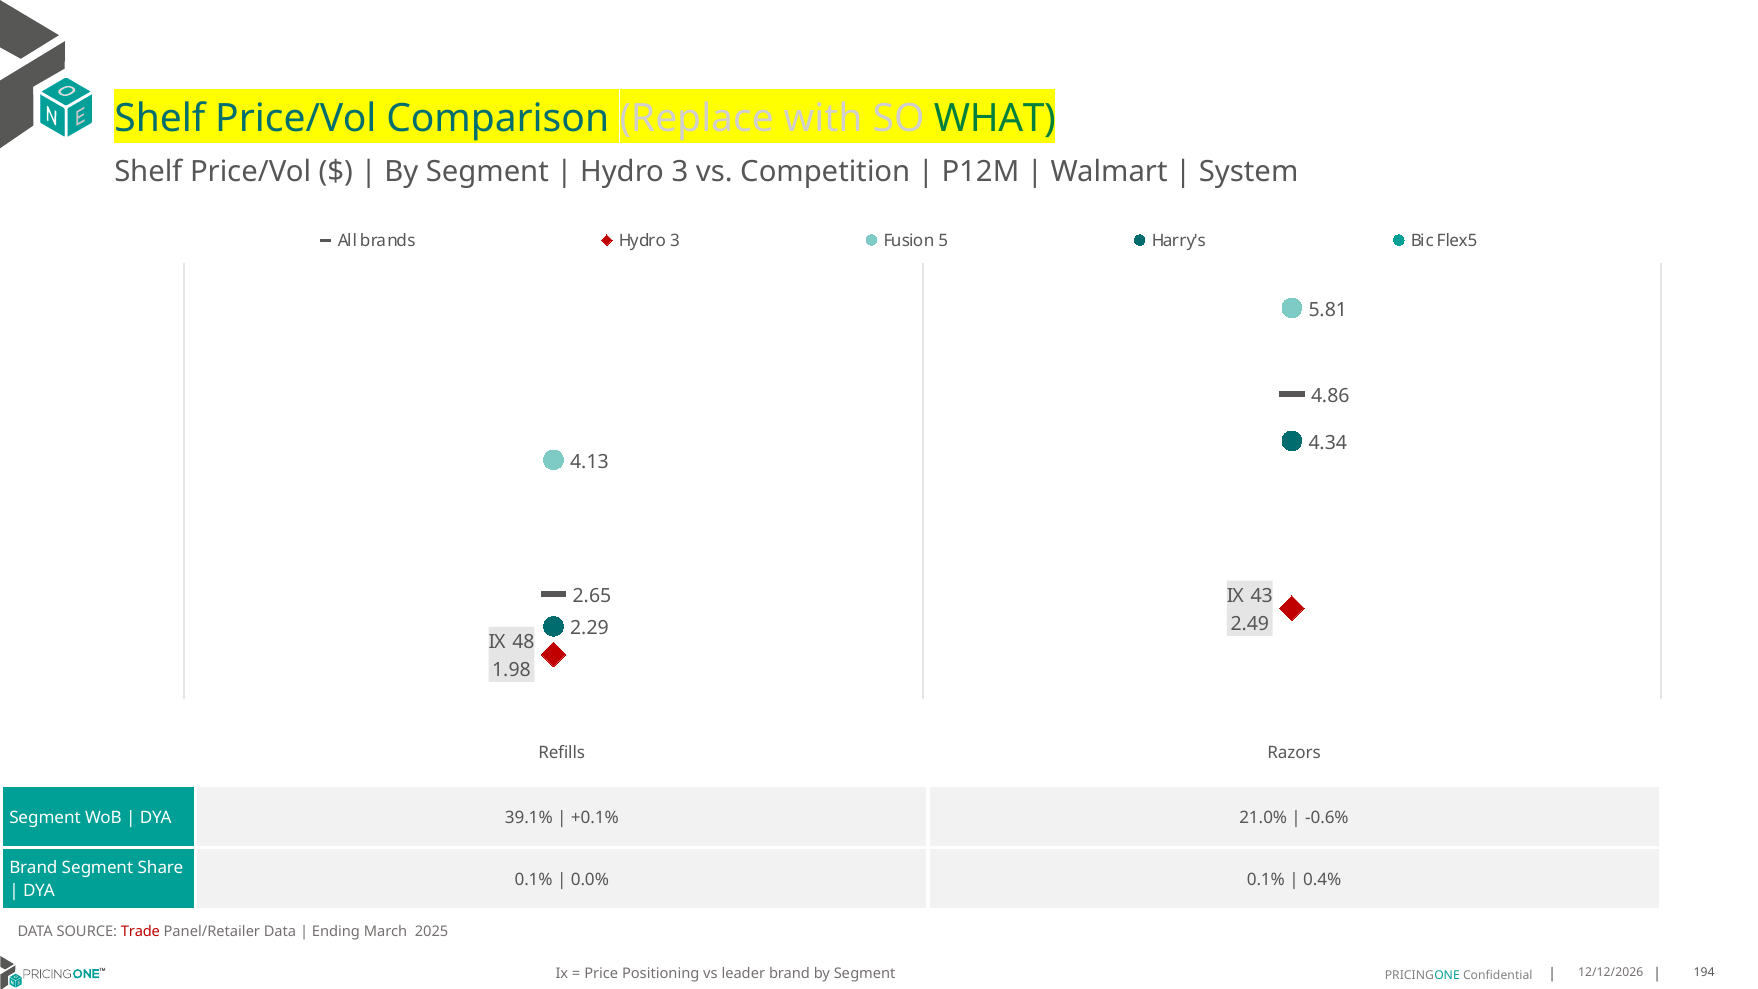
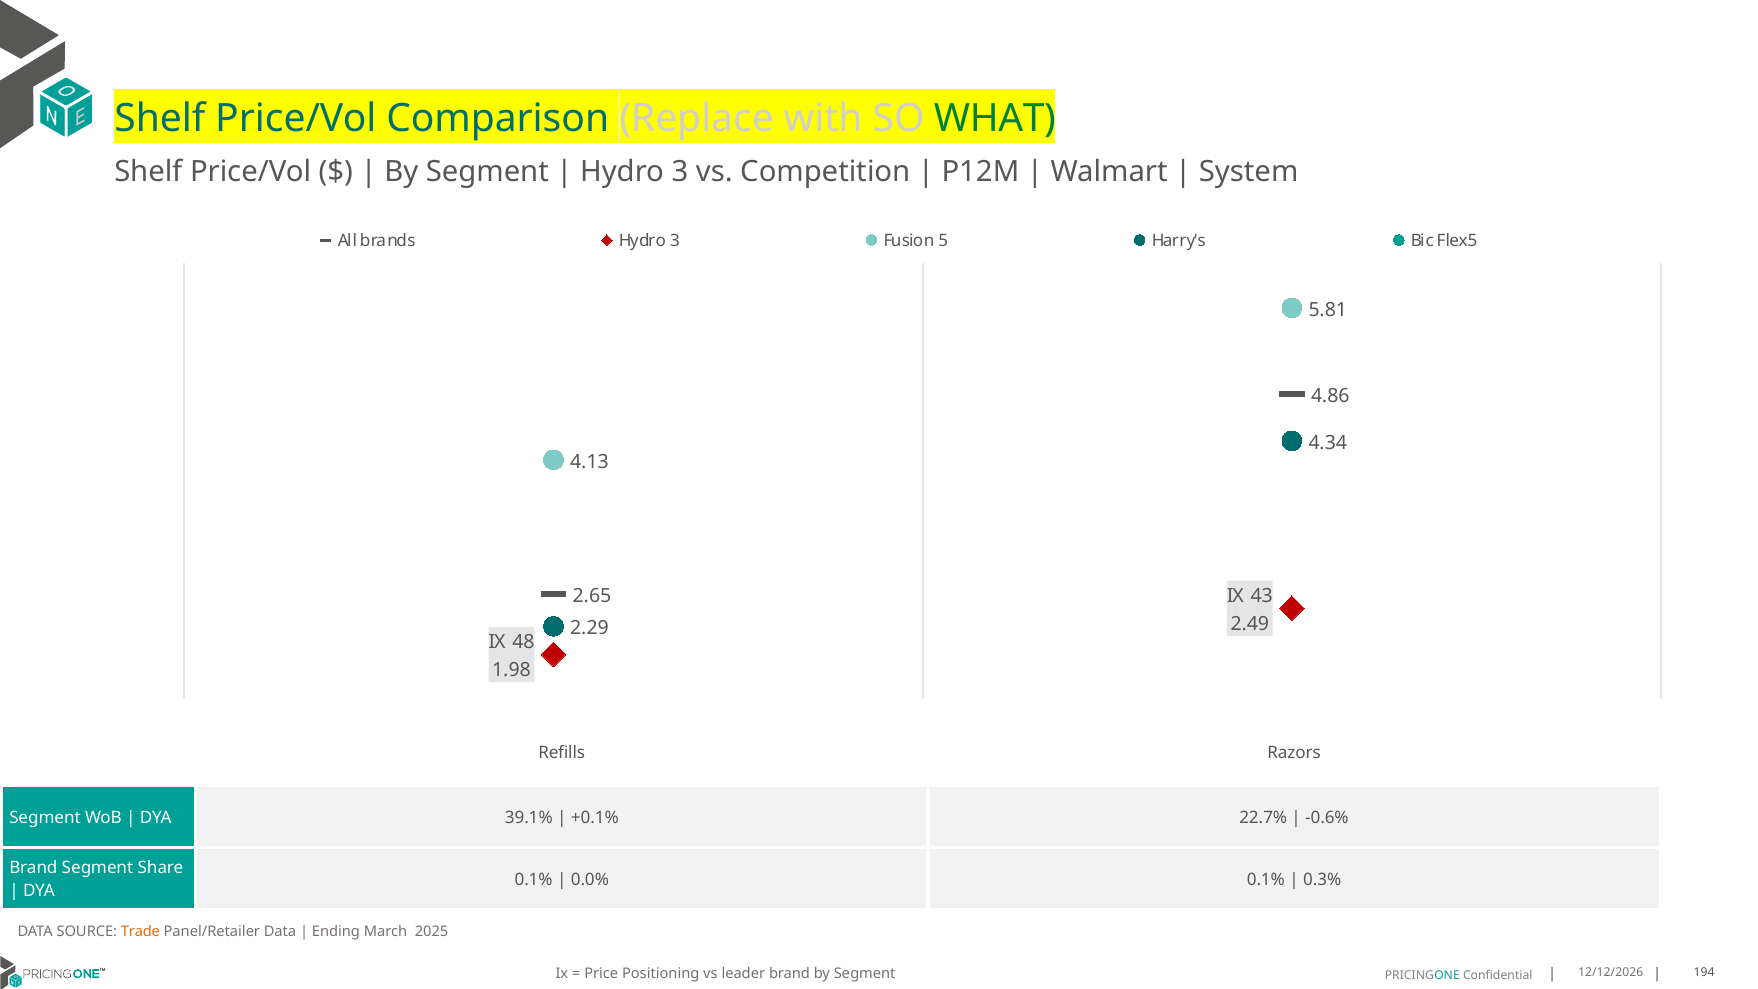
21.0%: 21.0% -> 22.7% (1263, 817)
0.4%: 0.4% -> 0.3% (1322, 880)
Trade colour: red -> orange (140, 931)
